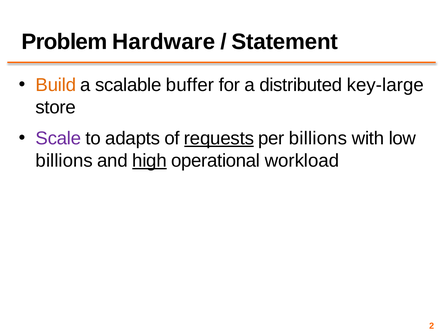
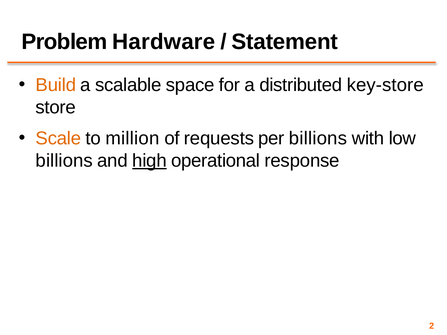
buffer: buffer -> space (190, 85)
key-large: key-large -> key-store (385, 85)
Scale colour: purple -> orange (58, 138)
adapts: adapts -> million (133, 138)
requests underline: present -> none (219, 138)
workload: workload -> response (302, 161)
